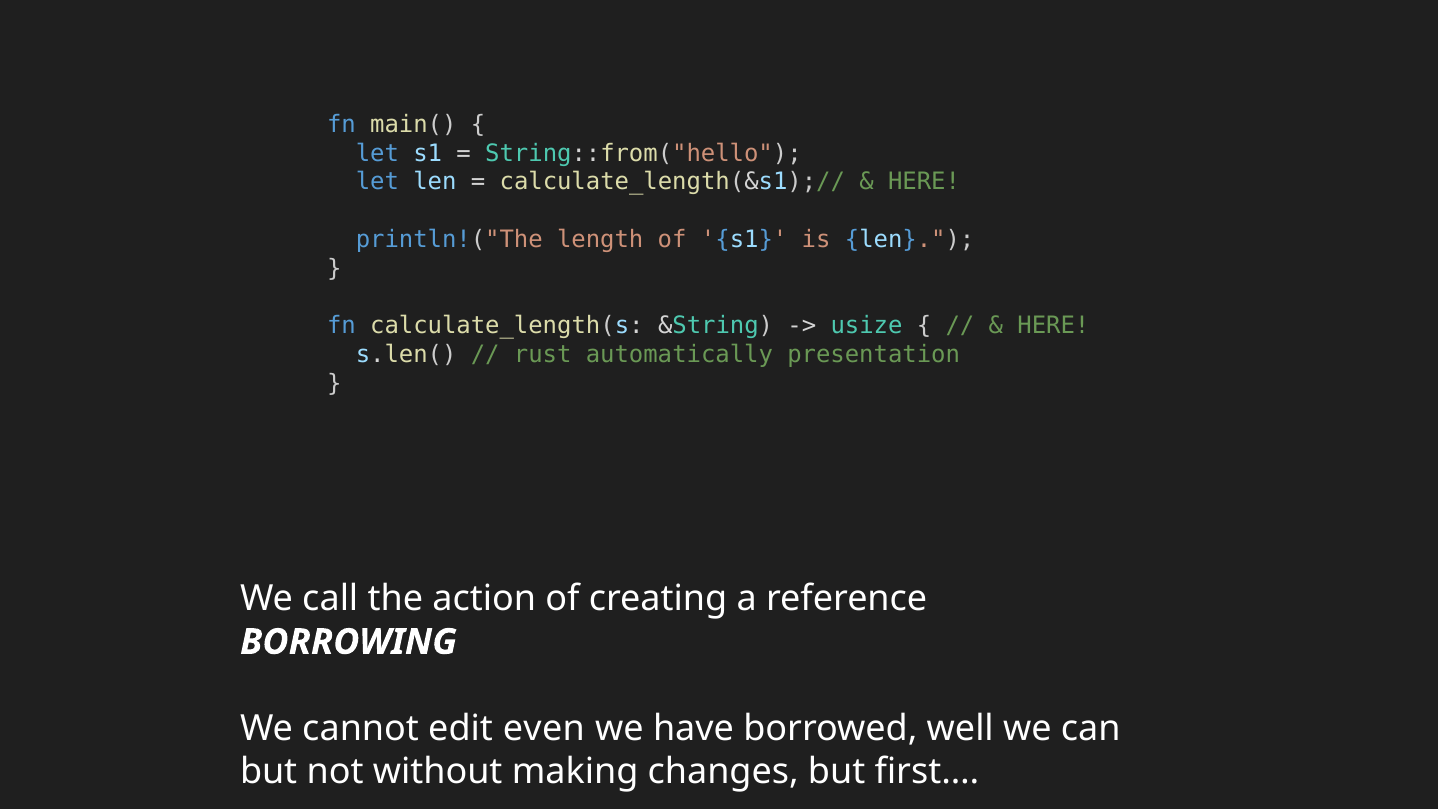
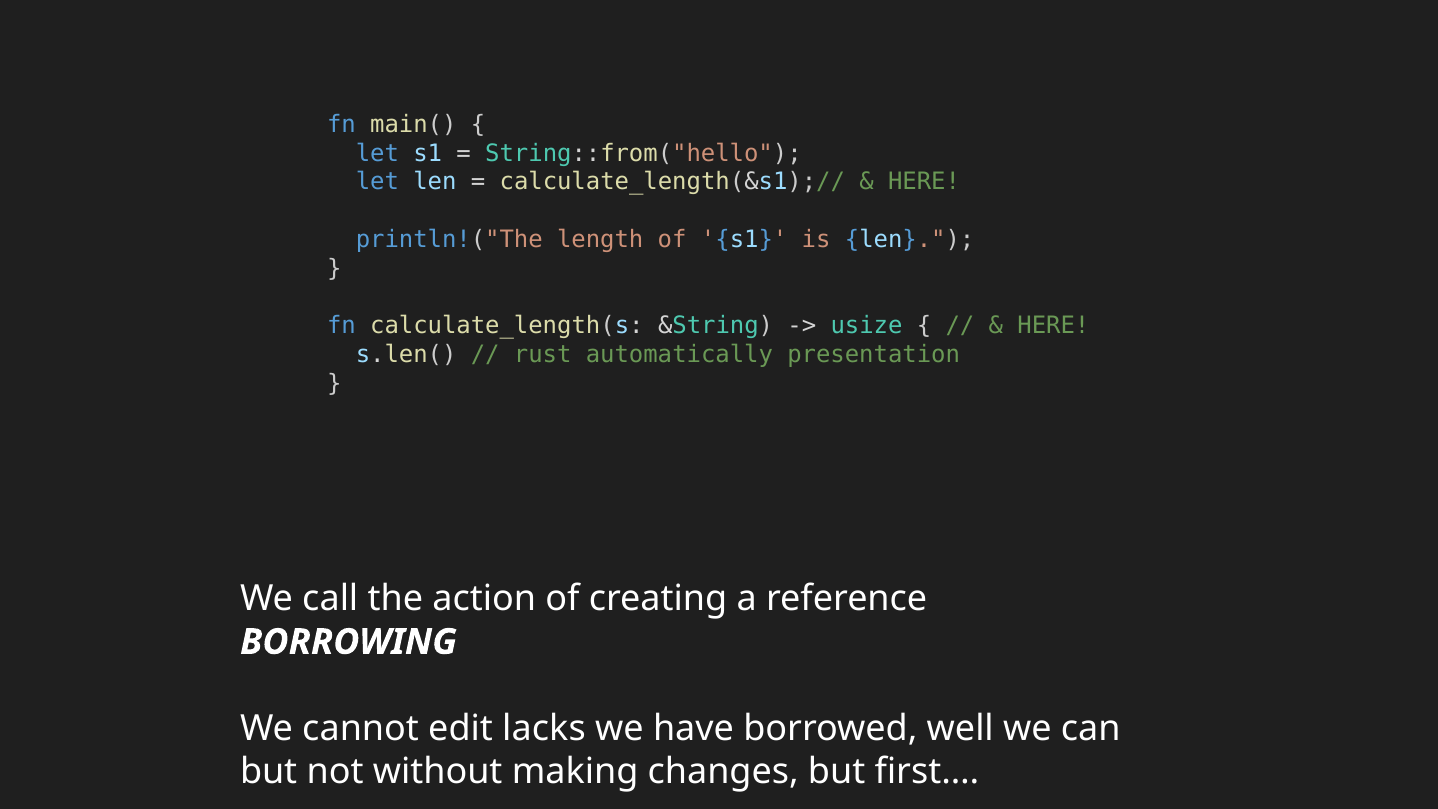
even: even -> lacks (544, 728)
